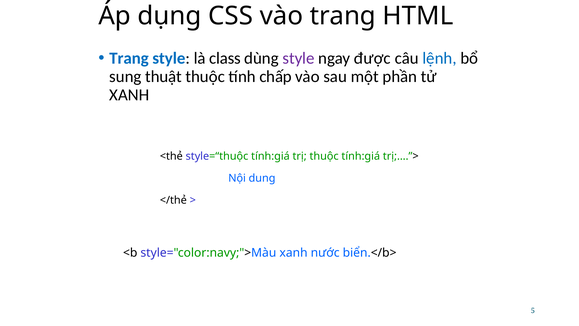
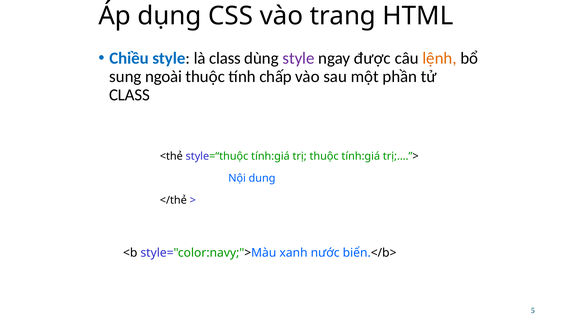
Trang: Trang -> Chiều (129, 58)
lệnh colour: blue -> orange (440, 58)
thuật: thuật -> ngoài (164, 76)
XANH: XANH -> CLASS (129, 95)
